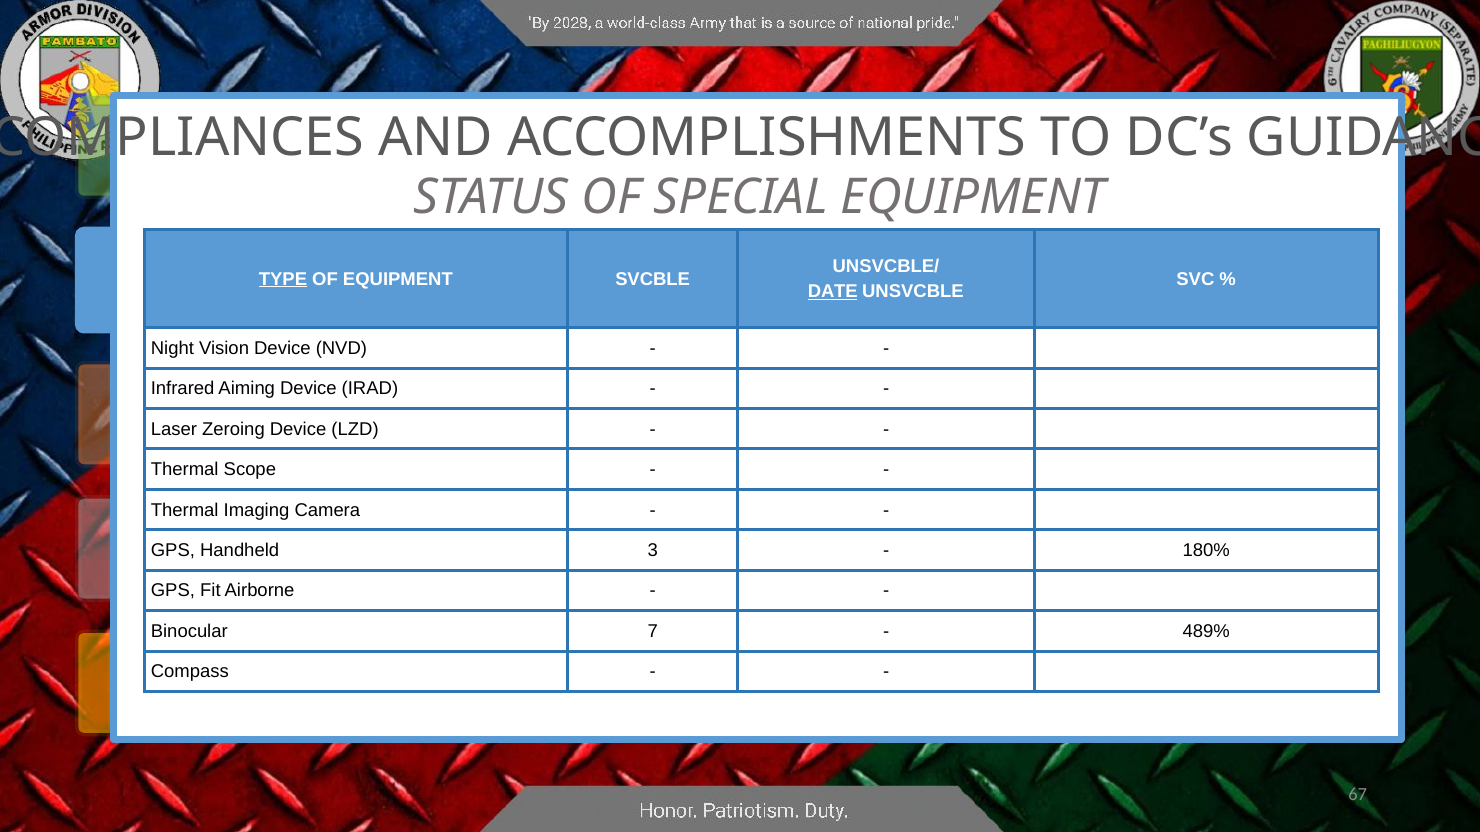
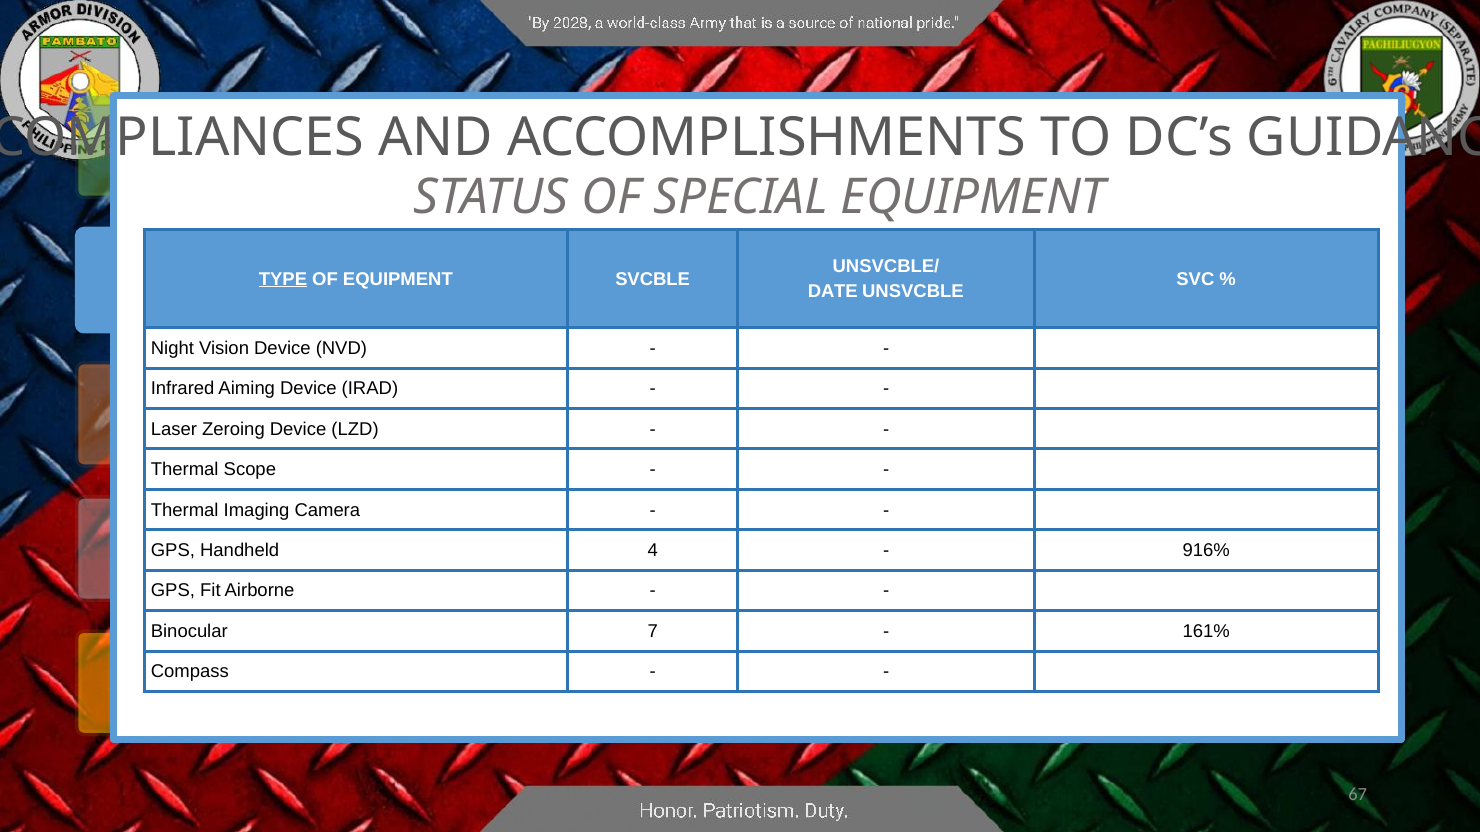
DATE underline: present -> none (833, 291)
3: 3 -> 4 (653, 551)
180%: 180% -> 916% (1206, 551)
489%: 489% -> 161% (1206, 632)
